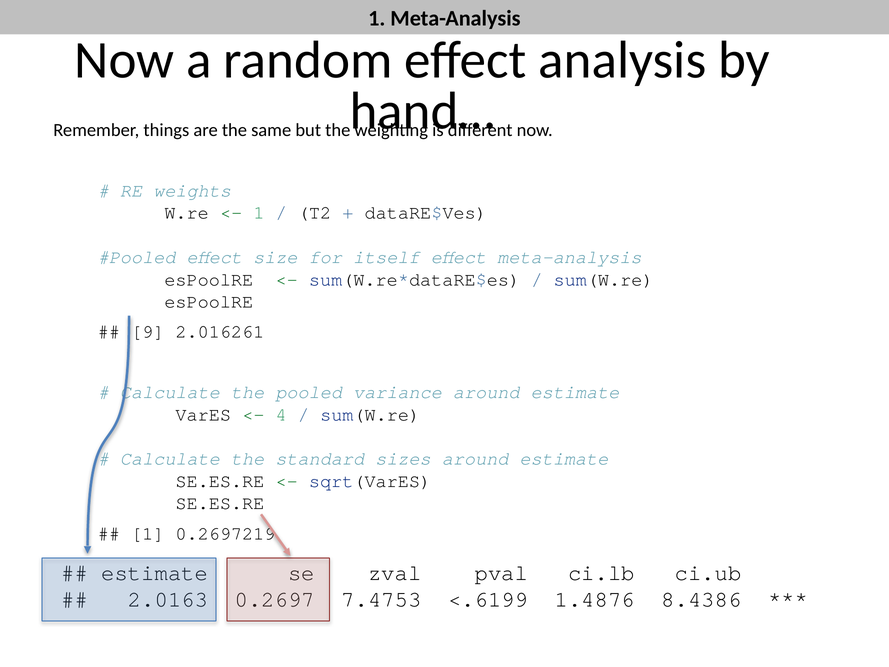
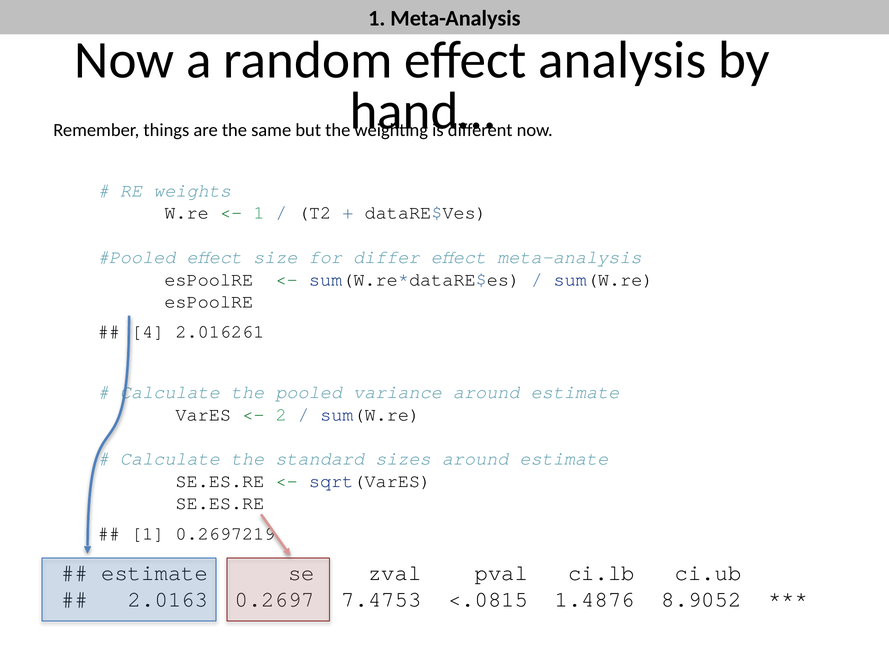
itself: itself -> differ (386, 257)
9: 9 -> 4 (148, 332)
4: 4 -> 2 (281, 414)
<.6199: <.6199 -> <.0815 (488, 599)
8.4386: 8.4386 -> 8.9052 (701, 599)
